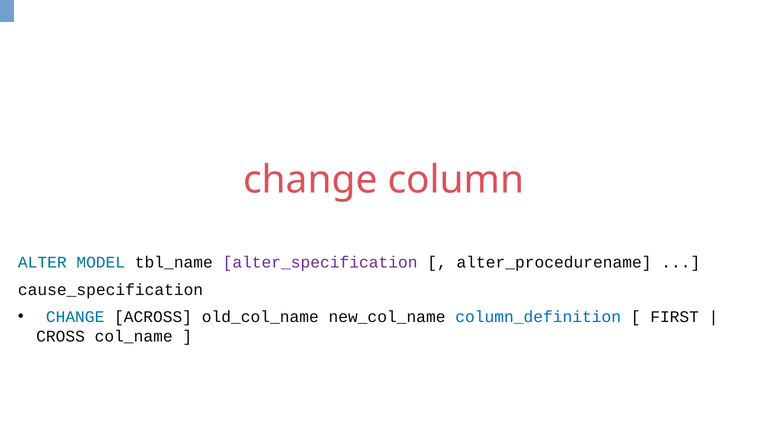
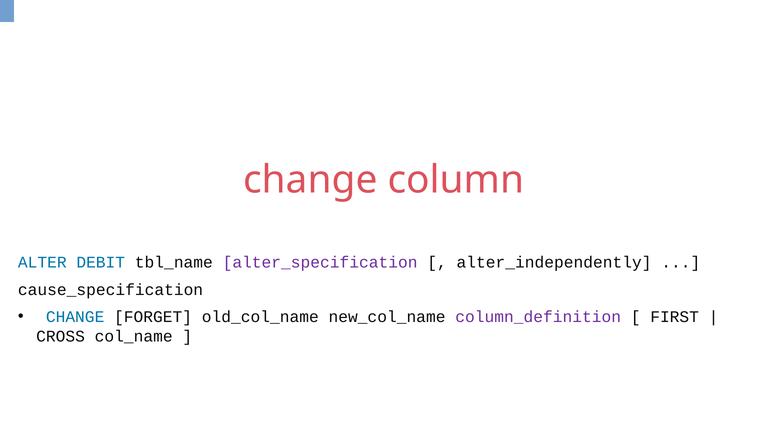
MODEL: MODEL -> DEBIT (101, 262)
alter_procedurename: alter_procedurename -> alter_independently (554, 262)
ACROSS: ACROSS -> FORGET (153, 317)
column_definition colour: blue -> purple (538, 317)
